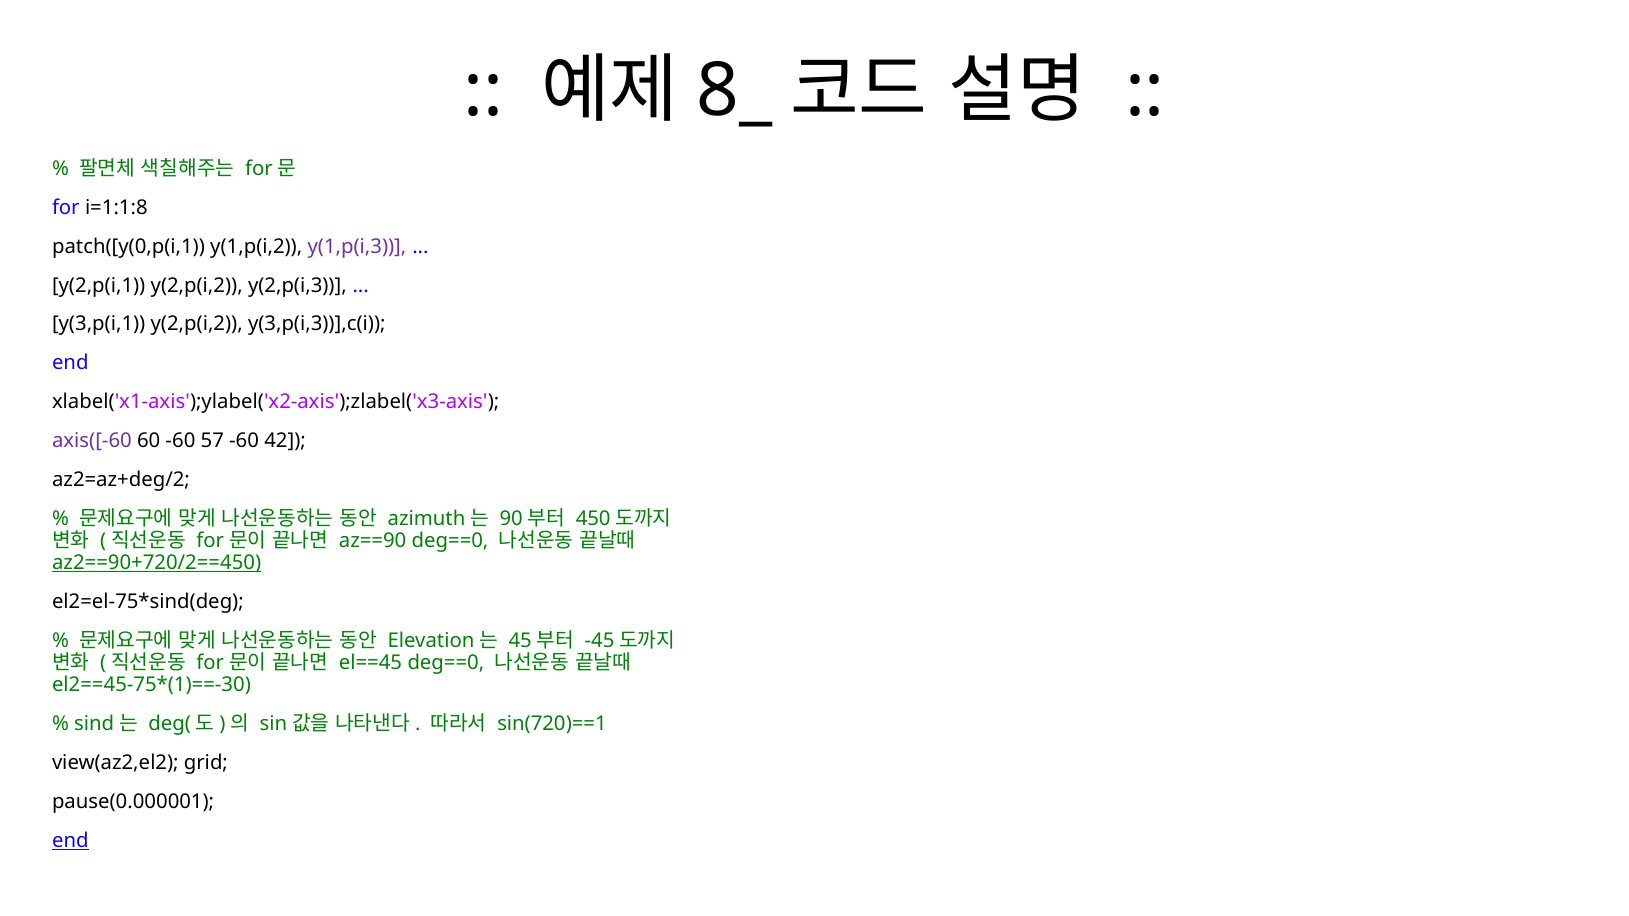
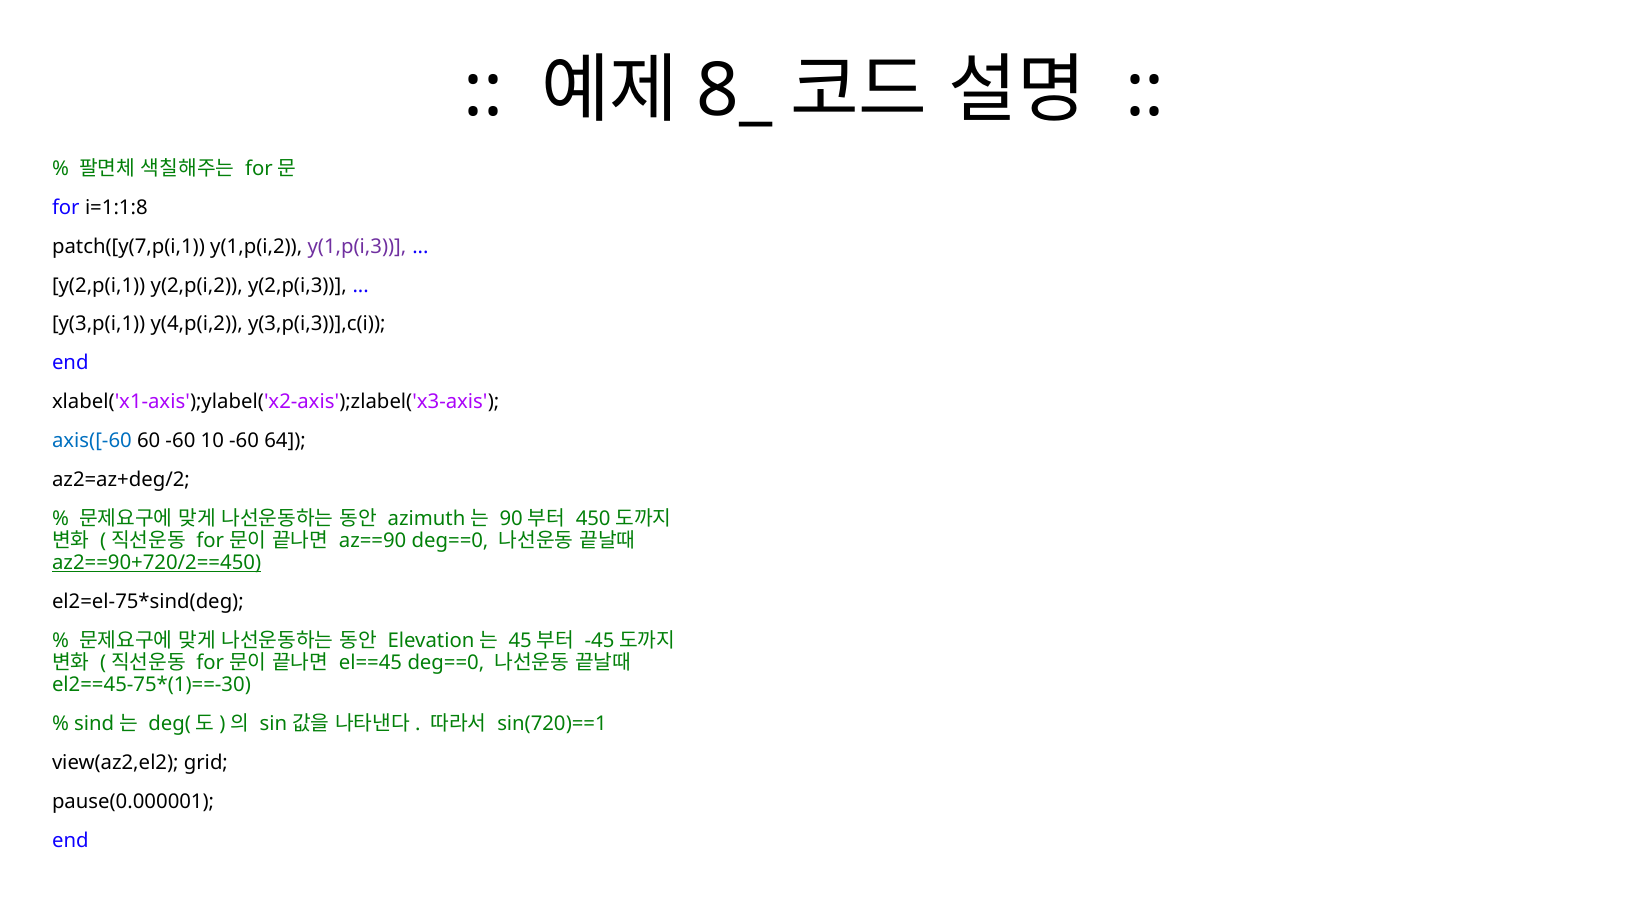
patch([y(0,p(i,1: patch([y(0,p(i,1 -> patch([y(7,p(i,1 (128, 246)
y(3,p(i,1 y(2,p(i,2: y(2,p(i,2 -> y(4,p(i,2 (197, 324)
axis([-60 colour: purple -> blue (92, 441)
57: 57 -> 10 (212, 441)
42: 42 -> 64 (285, 441)
end underline: present -> none (70, 841)
